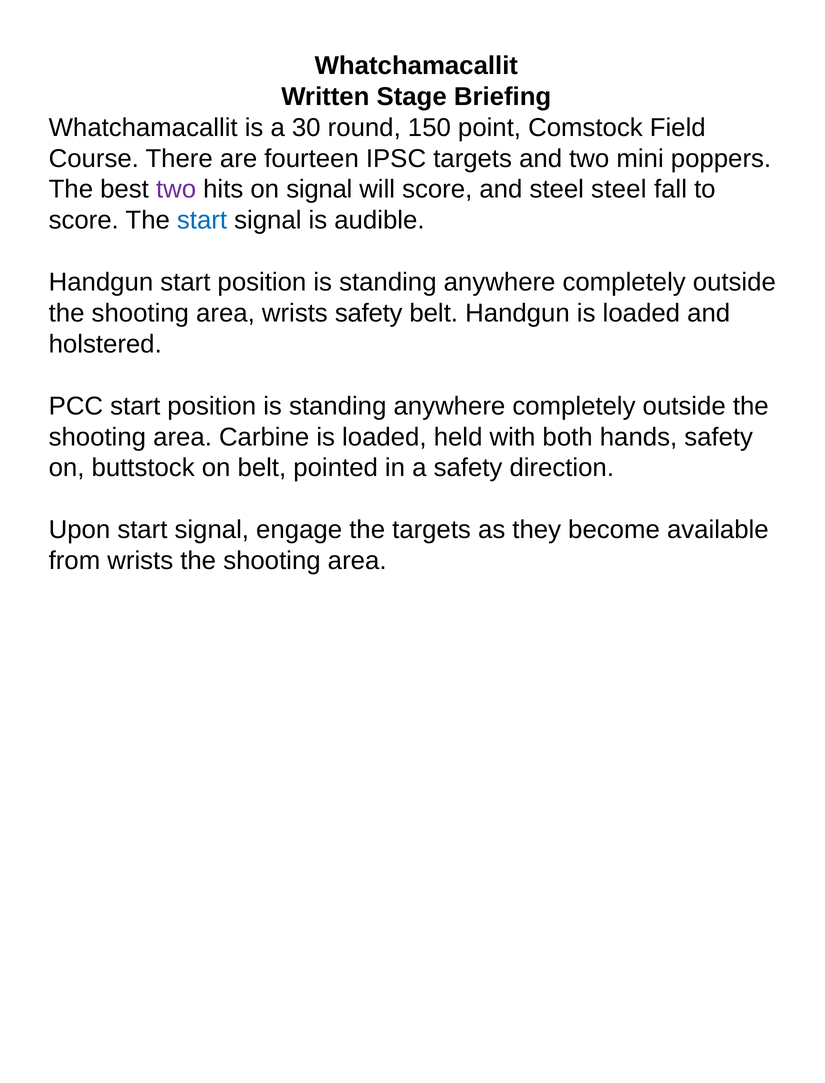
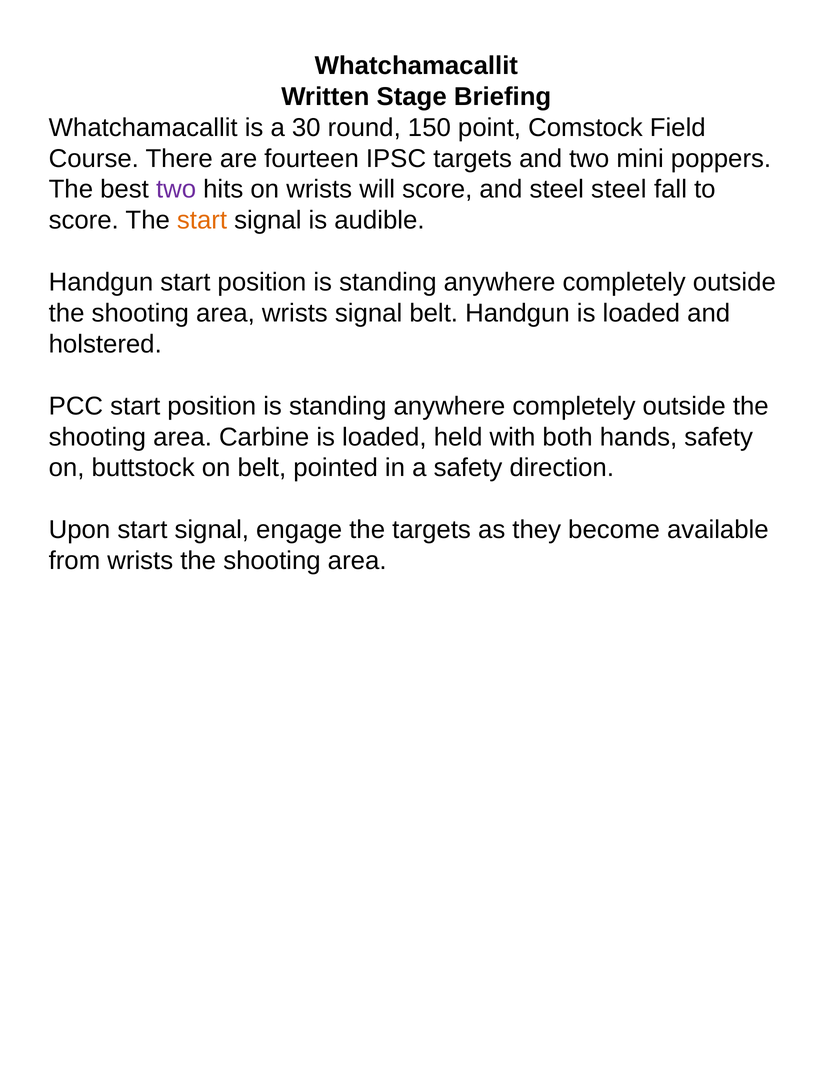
on signal: signal -> wrists (319, 189)
start colour: blue -> orange (202, 220)
wrists safety: safety -> signal (369, 313)
